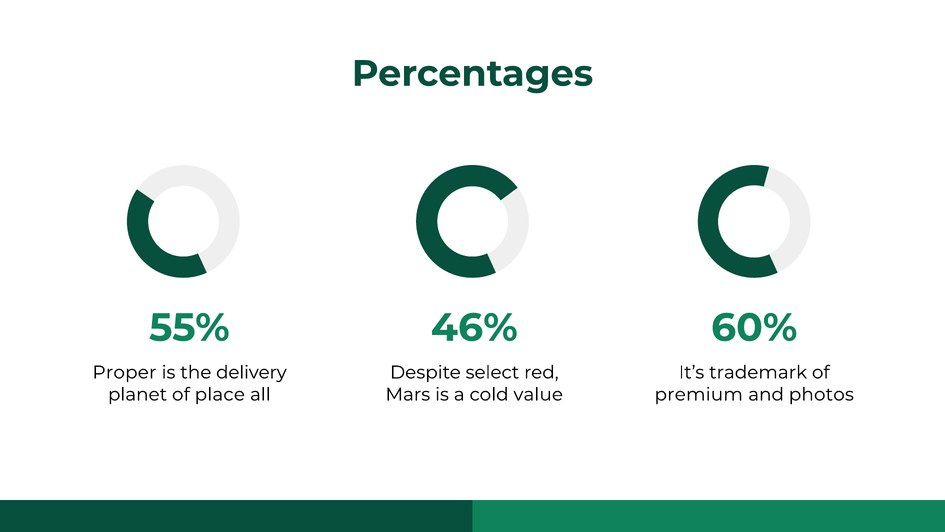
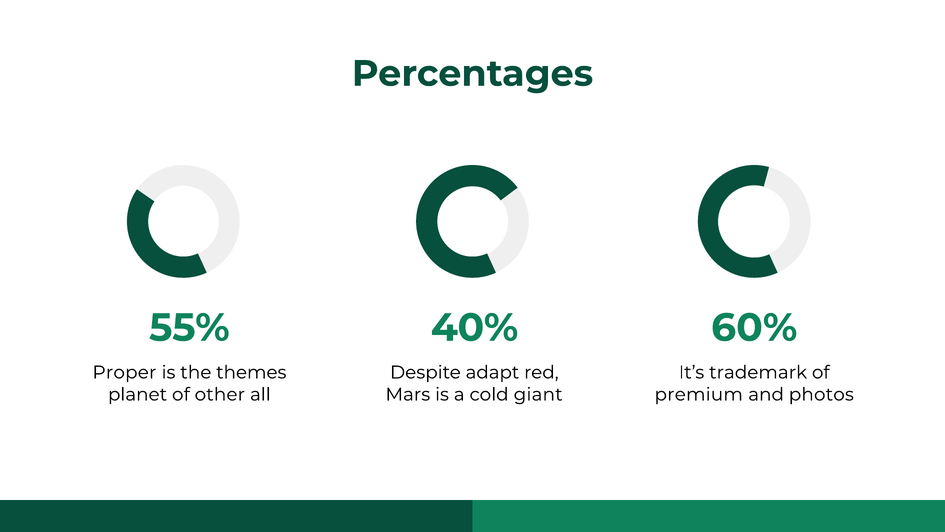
46%: 46% -> 40% (475, 328)
delivery: delivery -> themes (251, 372)
select: select -> adapt (492, 372)
place: place -> other (220, 394)
value: value -> giant (538, 394)
